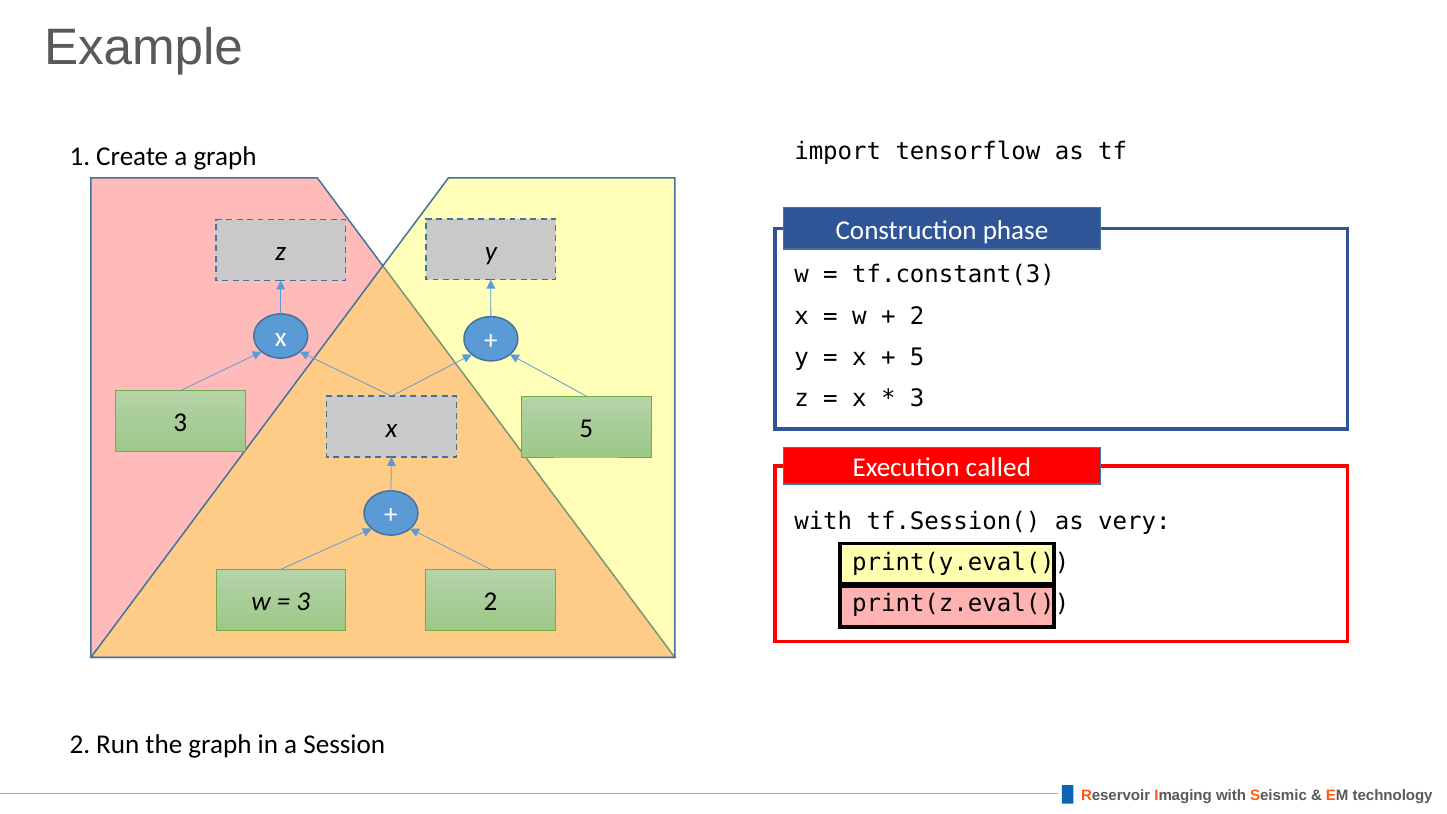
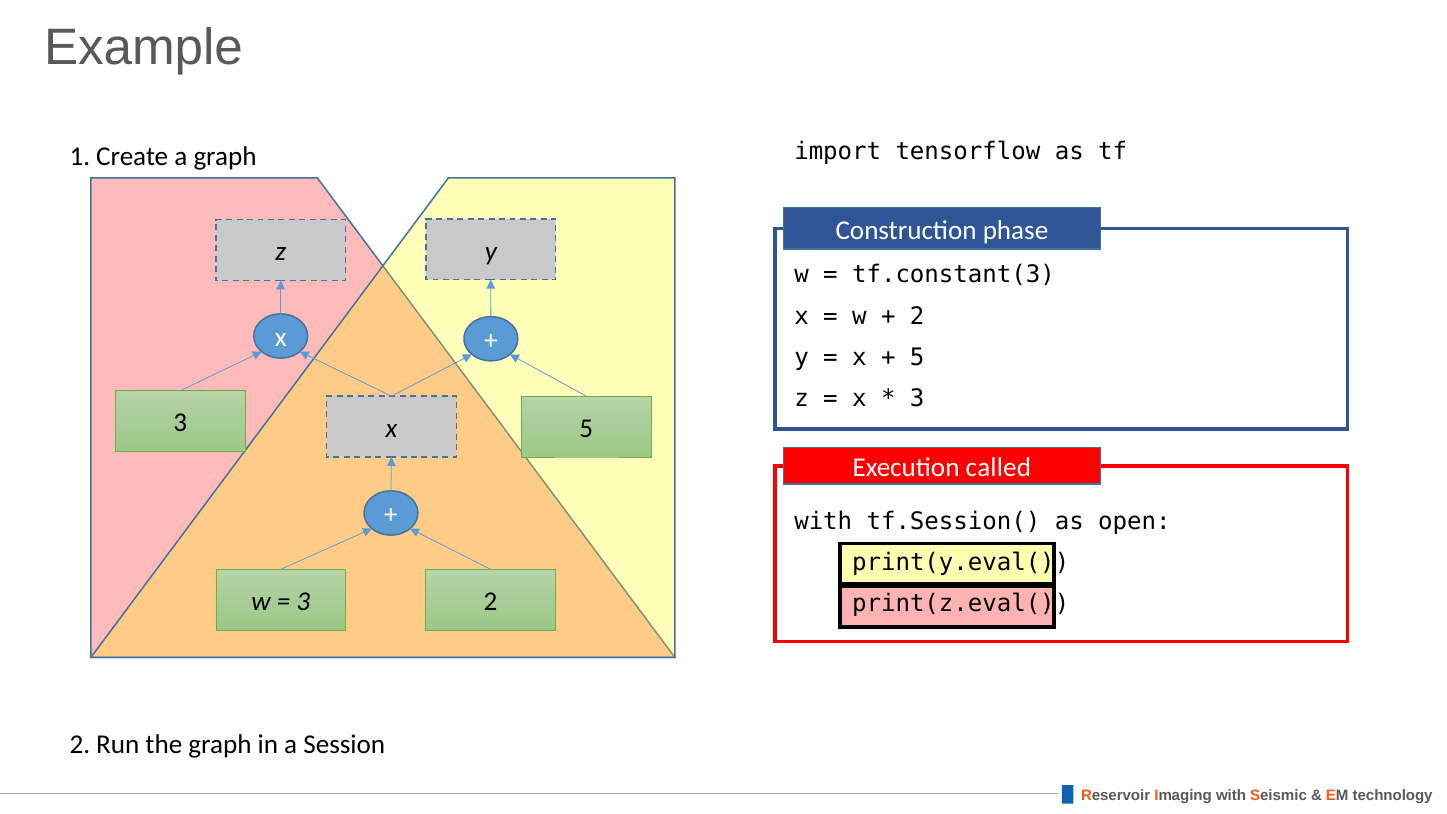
very: very -> open (1134, 522)
